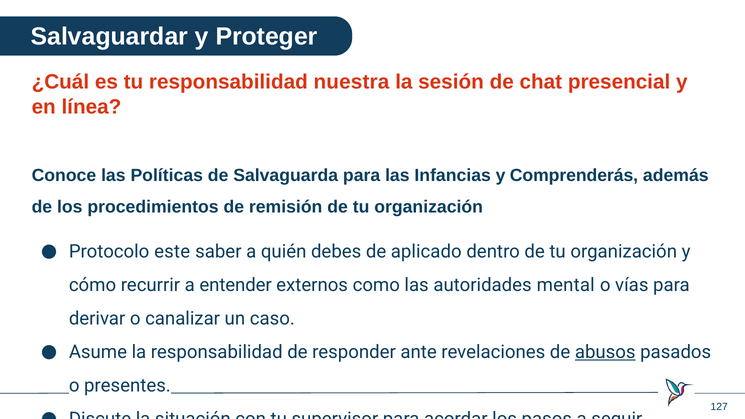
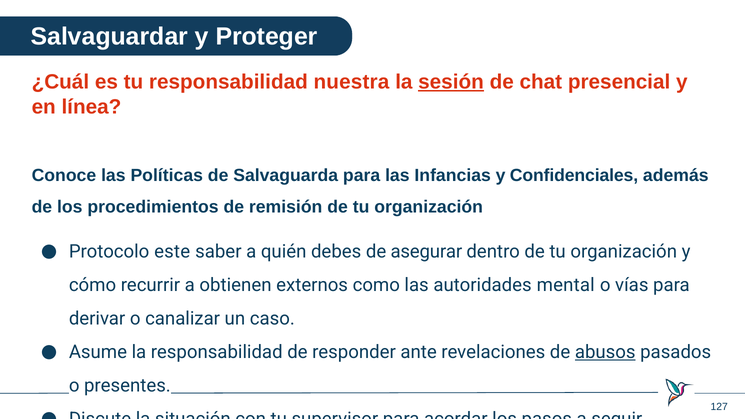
sesión underline: none -> present (451, 82)
Comprenderás: Comprenderás -> Confidenciales (574, 176)
aplicado: aplicado -> asegurar (426, 252)
entender: entender -> obtienen (236, 285)
